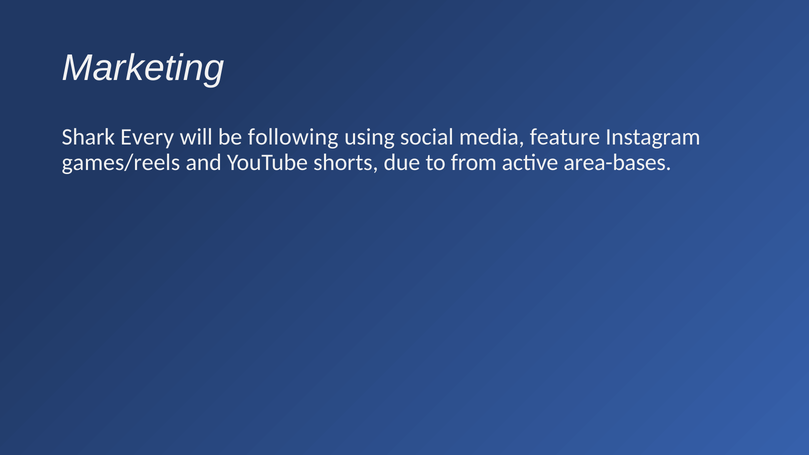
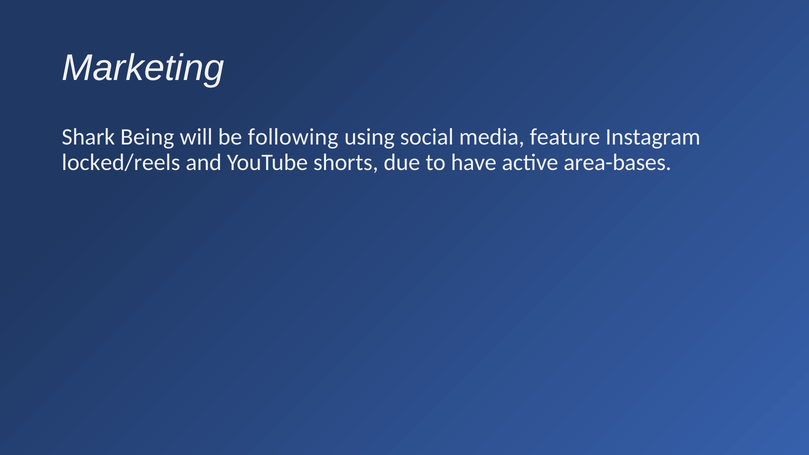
Every: Every -> Being (147, 137)
games/reels: games/reels -> locked/reels (121, 162)
from: from -> have (474, 162)
